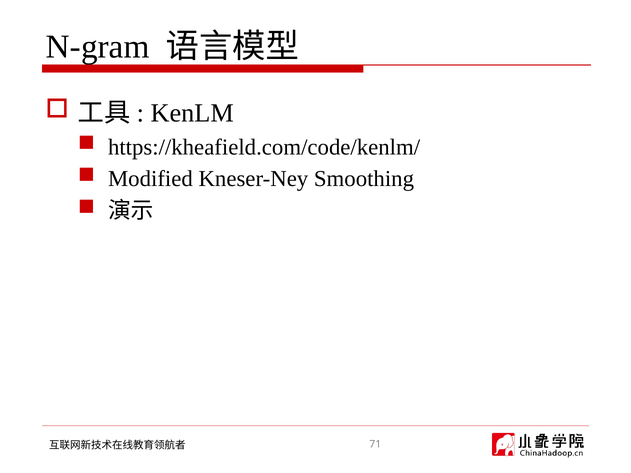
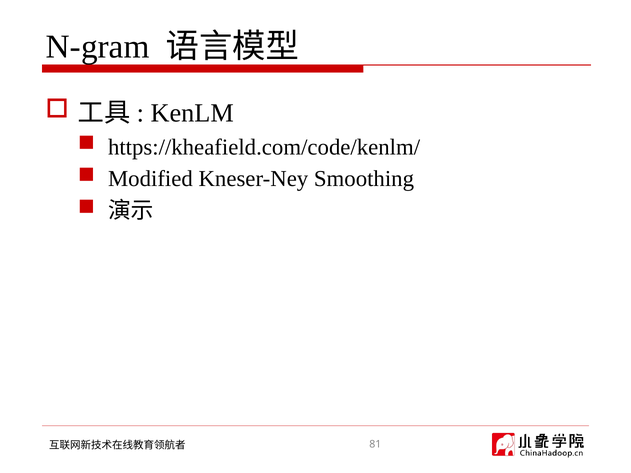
71: 71 -> 81 (375, 445)
